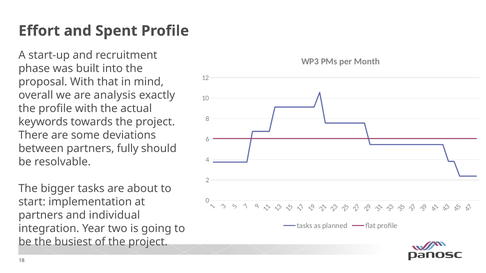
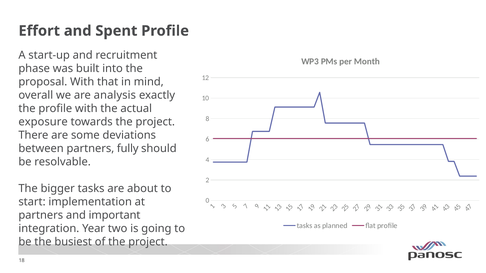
keywords: keywords -> exposure (43, 122)
individual: individual -> important (115, 215)
